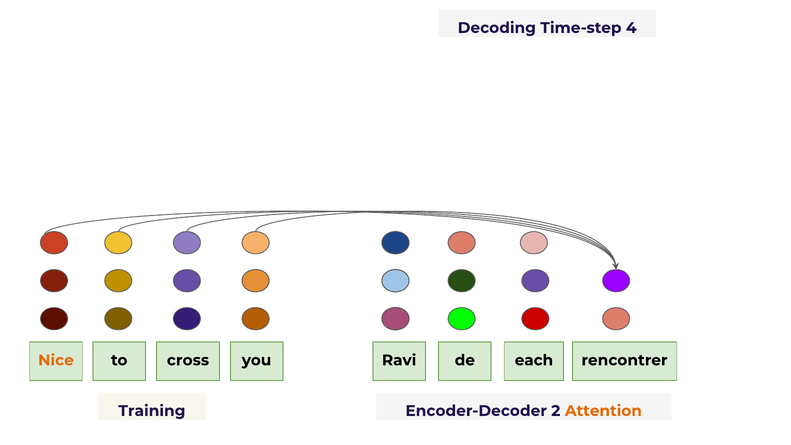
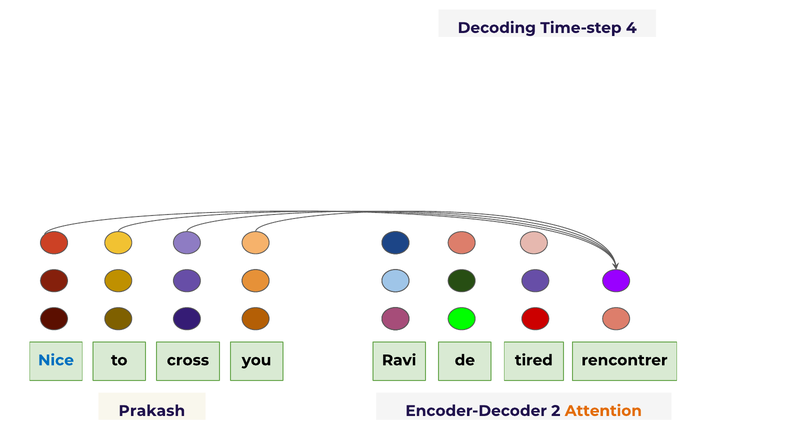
Nice colour: orange -> blue (56, 360)
each: each -> tired (534, 360)
Training: Training -> Prakash (152, 411)
